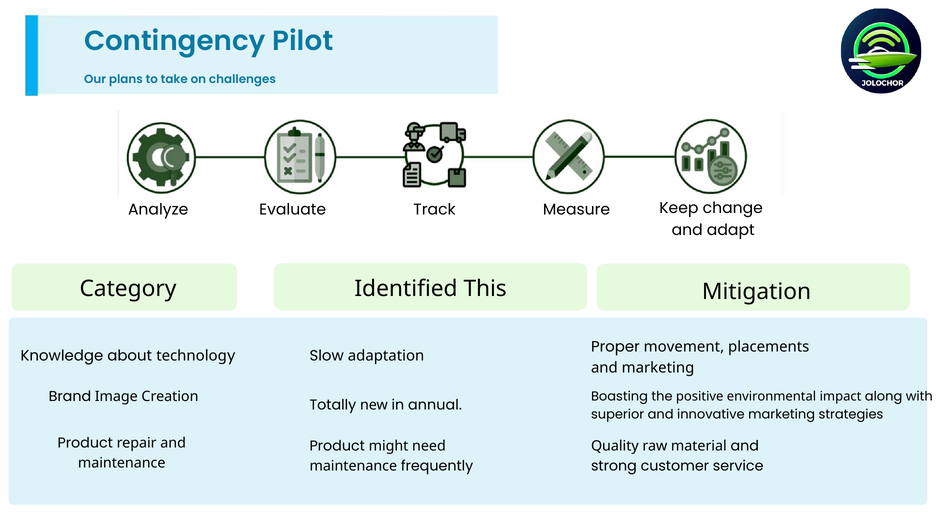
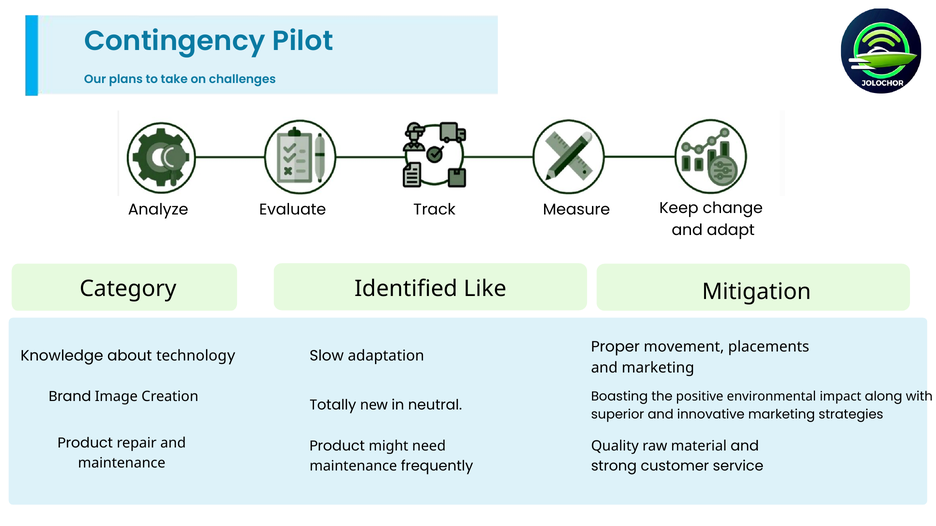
This: This -> Like (485, 289)
annual: annual -> neutral (435, 405)
